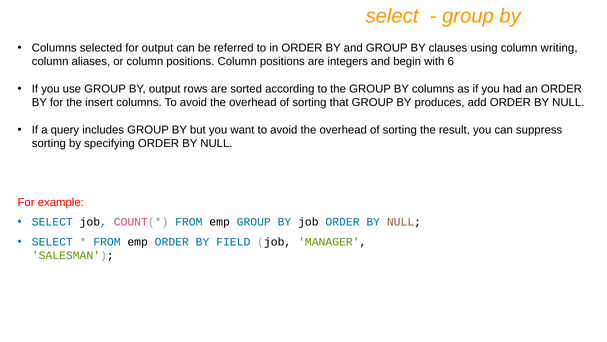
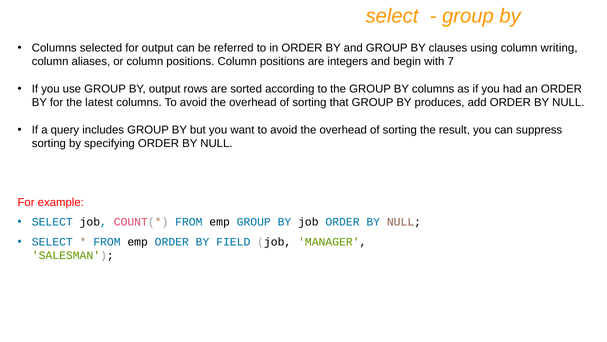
6: 6 -> 7 (451, 61)
insert: insert -> latest (99, 102)
